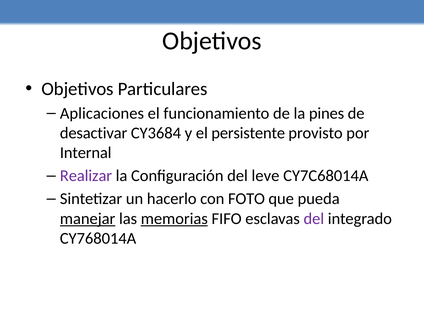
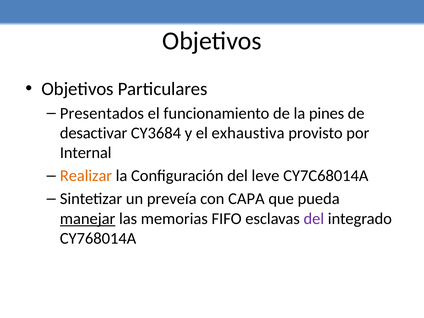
Aplicaciones: Aplicaciones -> Presentados (102, 113)
persistente: persistente -> exhaustiva (248, 133)
Realizar colour: purple -> orange (86, 176)
hacerlo: hacerlo -> preveía (172, 199)
FOTO: FOTO -> CAPA (246, 199)
memorias underline: present -> none (174, 219)
